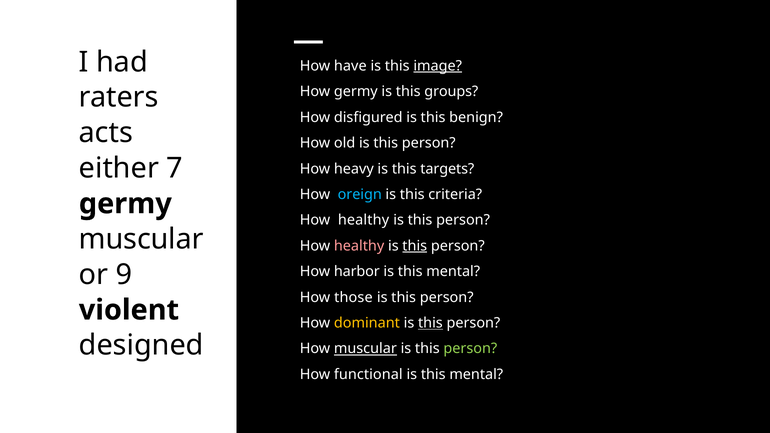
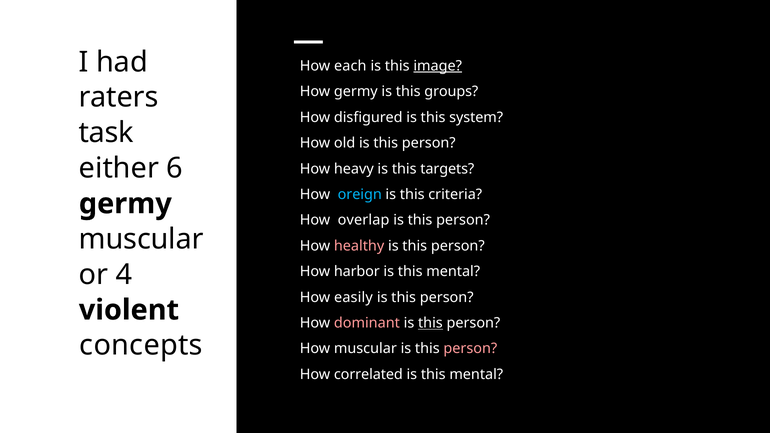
have: have -> each (350, 66)
benign: benign -> system (476, 117)
acts: acts -> task (106, 133)
7: 7 -> 6 (175, 168)
healthy: healthy -> overlap (364, 220)
this underline: present -> none (415, 246)
9: 9 -> 4 (124, 275)
those: those -> easily (353, 297)
dominant colour: yellow -> pink (367, 323)
designed: designed -> concepts (141, 346)
muscular underline: present -> none (365, 349)
person colour: light green -> pink (470, 349)
functional: functional -> correlated (368, 375)
